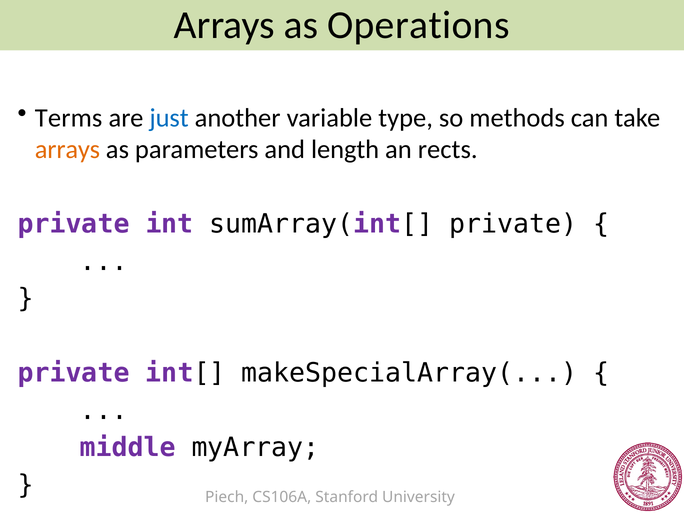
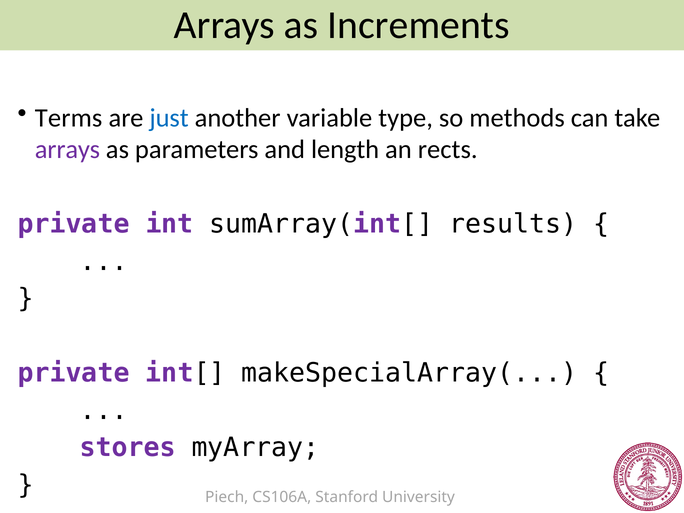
Operations: Operations -> Increments (418, 25)
arrays colour: orange -> purple (67, 150)
sumArray(int[ private: private -> results (513, 224)
middle: middle -> stores (128, 448)
